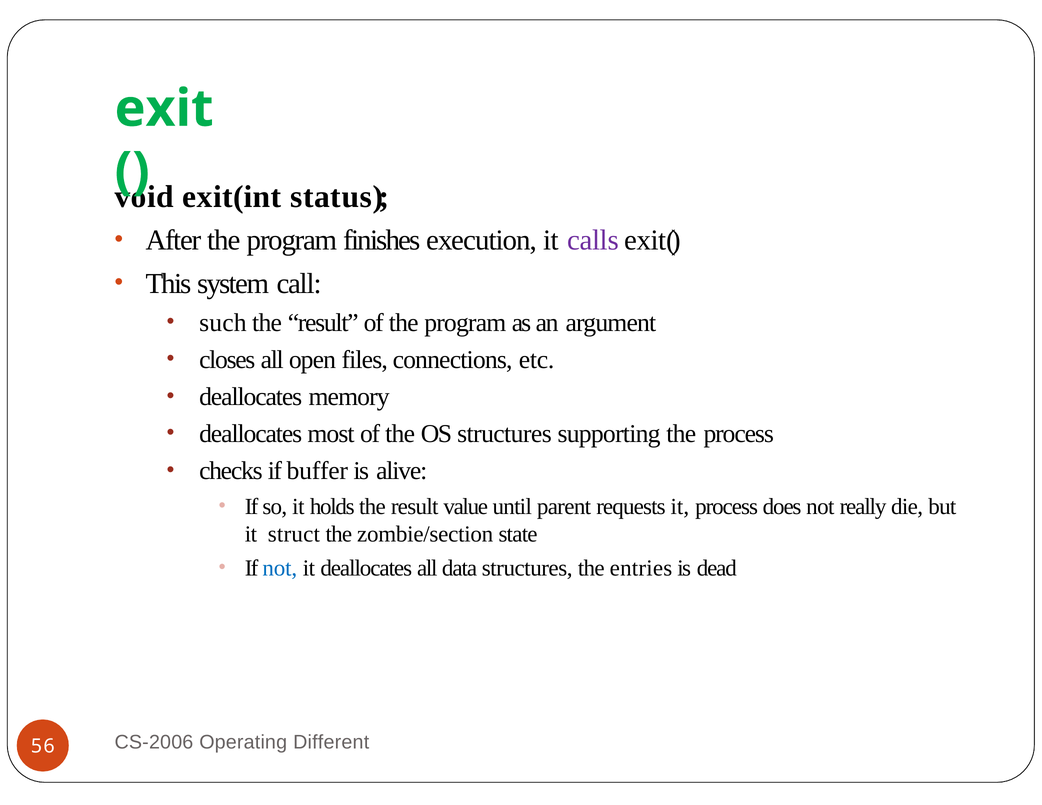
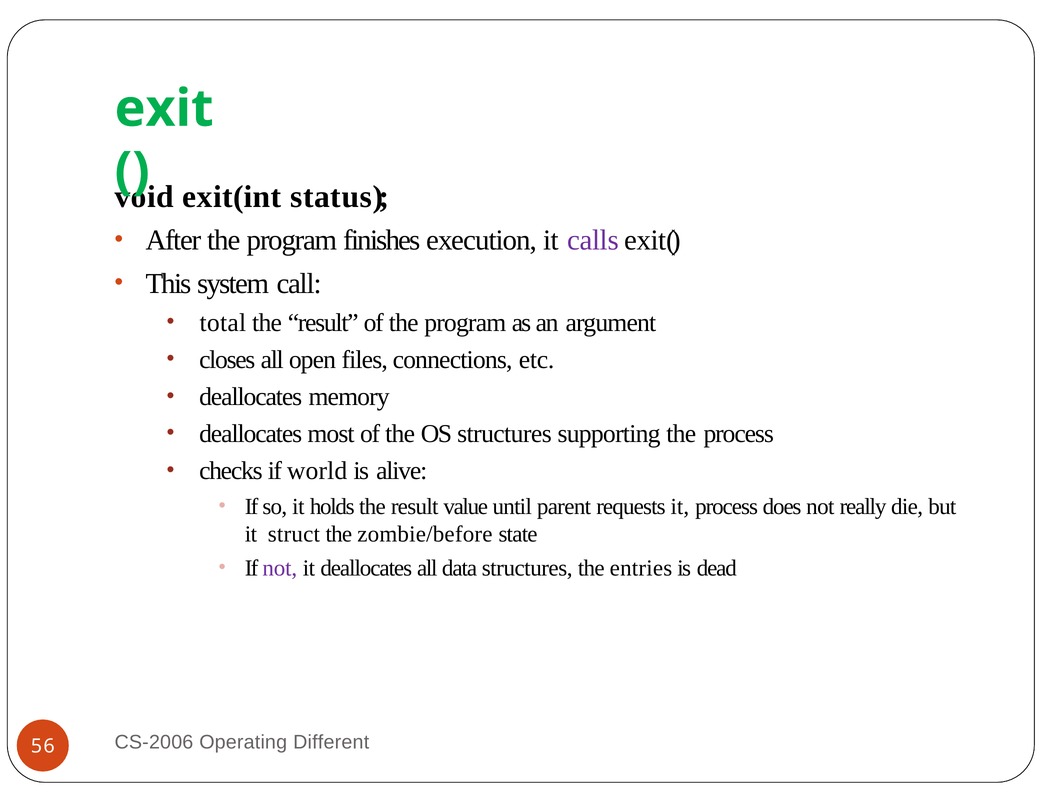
such: such -> total (223, 323)
buffer: buffer -> world (317, 471)
zombie/section: zombie/section -> zombie/before (425, 534)
not colour: blue -> purple (280, 568)
